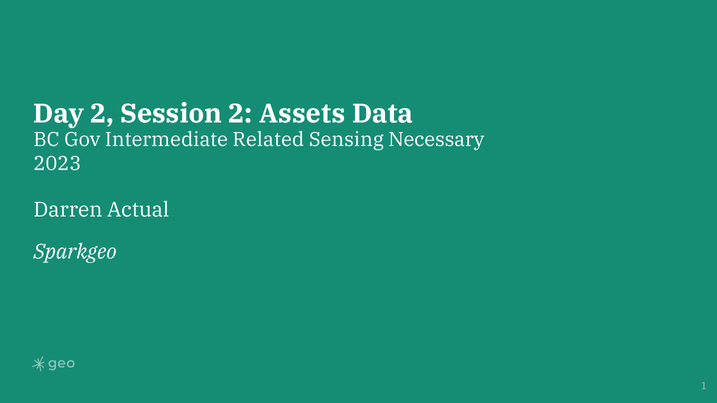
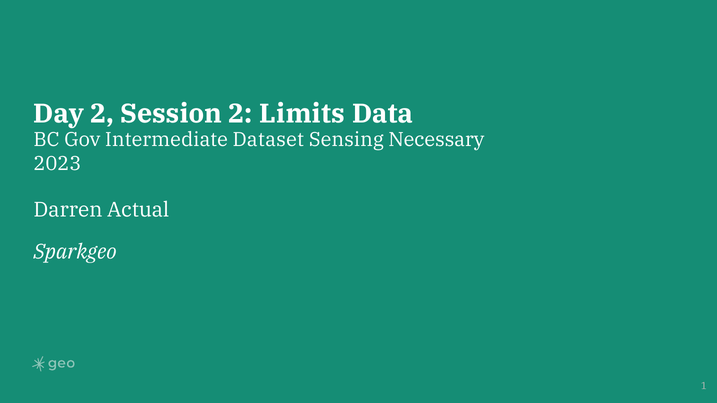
Assets: Assets -> Limits (302, 114)
Related: Related -> Dataset (268, 140)
